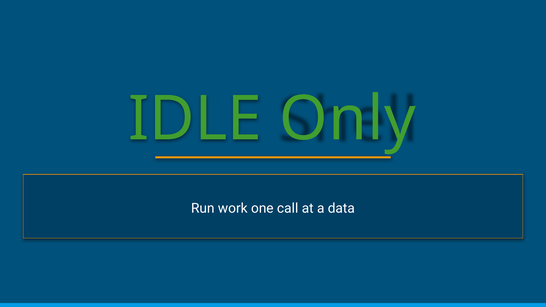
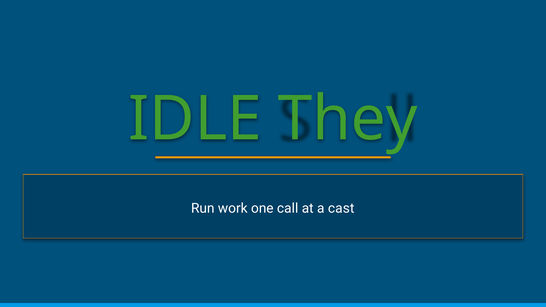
Only: Only -> They (348, 119)
data: data -> cast (341, 209)
